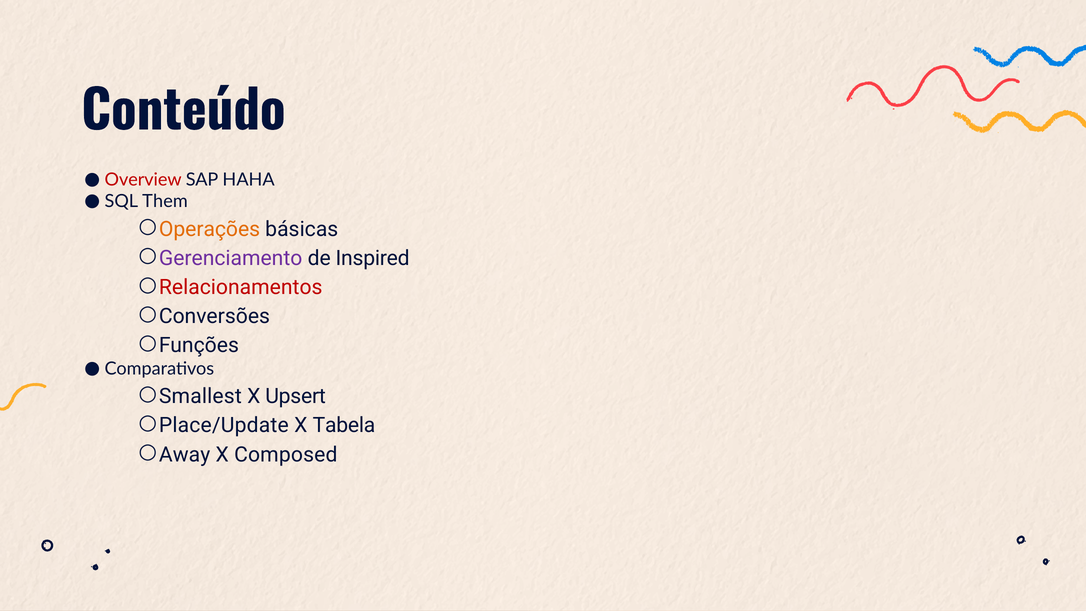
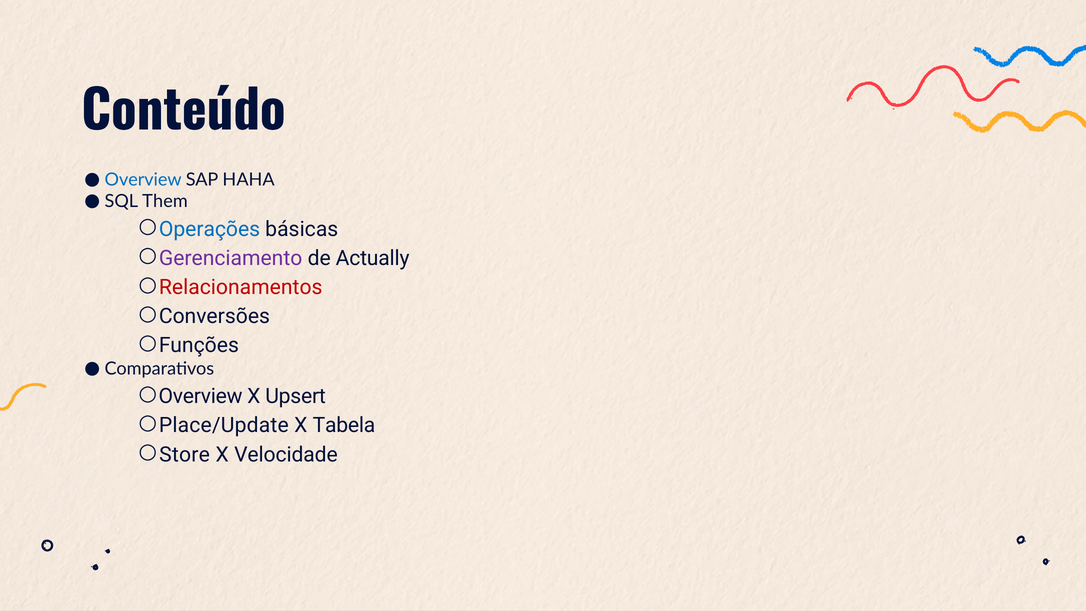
Overview colour: red -> blue (143, 180)
Operações colour: orange -> blue (209, 229)
Inspired: Inspired -> Actually (373, 258)
Smallest: Smallest -> Overview (201, 396)
Away: Away -> Store (185, 455)
Composed: Composed -> Velocidade (286, 455)
